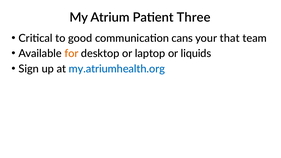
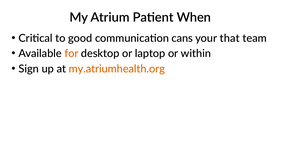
Three: Three -> When (194, 17)
liquids: liquids -> within (196, 54)
my.atriumhealth.org colour: blue -> orange (117, 69)
